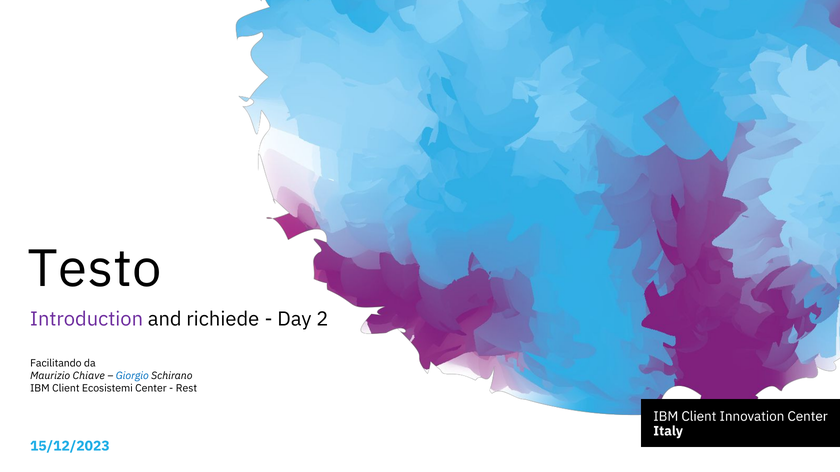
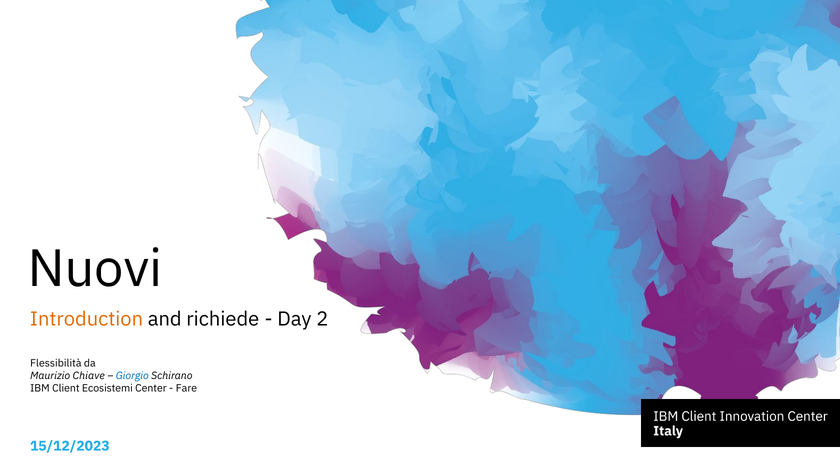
Testo: Testo -> Nuovi (95, 269)
Introduction colour: purple -> orange (87, 319)
Facilitando: Facilitando -> Flessibilità (56, 363)
Rest: Rest -> Fare (186, 389)
